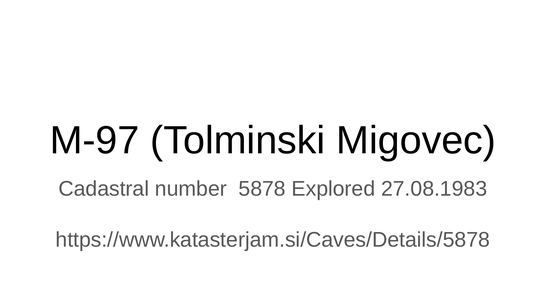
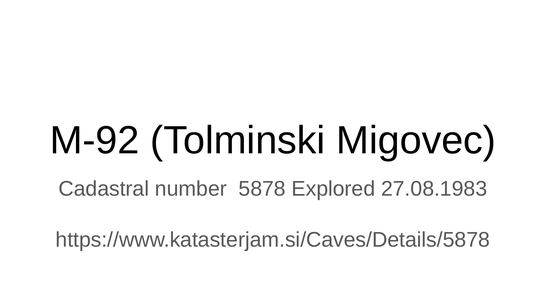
M-97: M-97 -> M-92 (95, 141)
